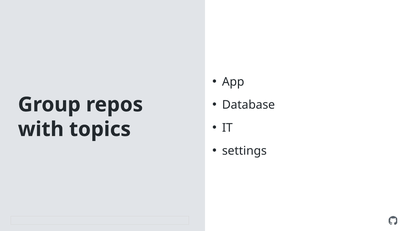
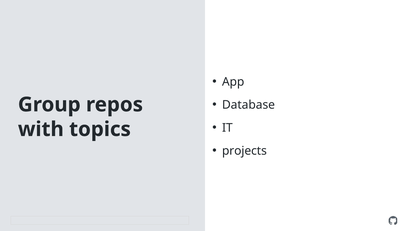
settings: settings -> projects (244, 150)
